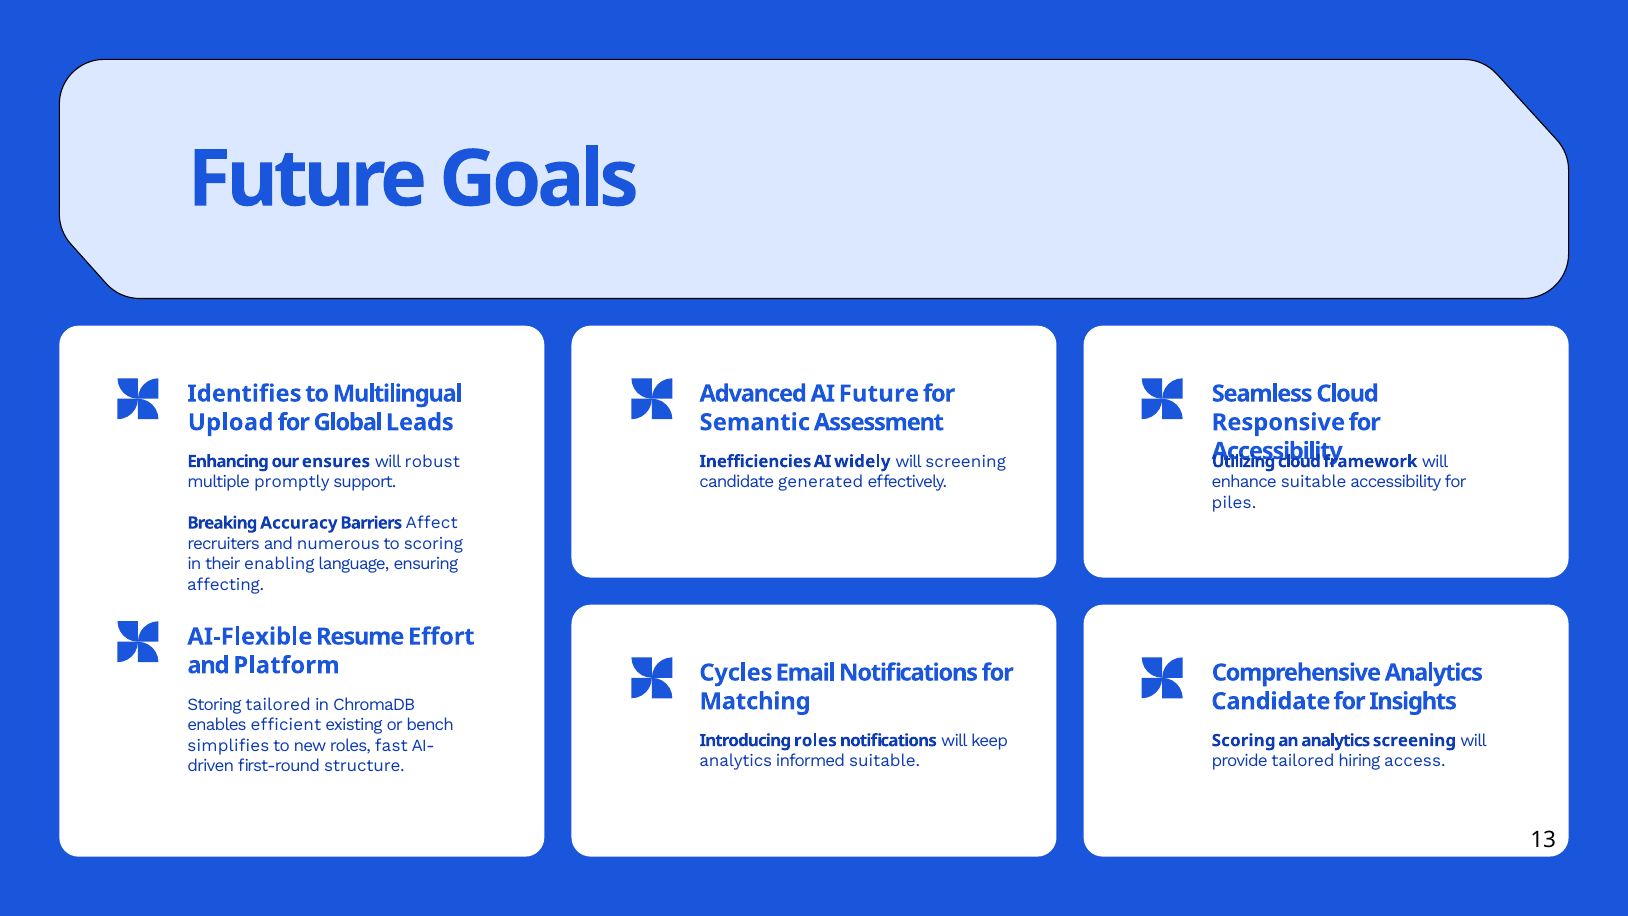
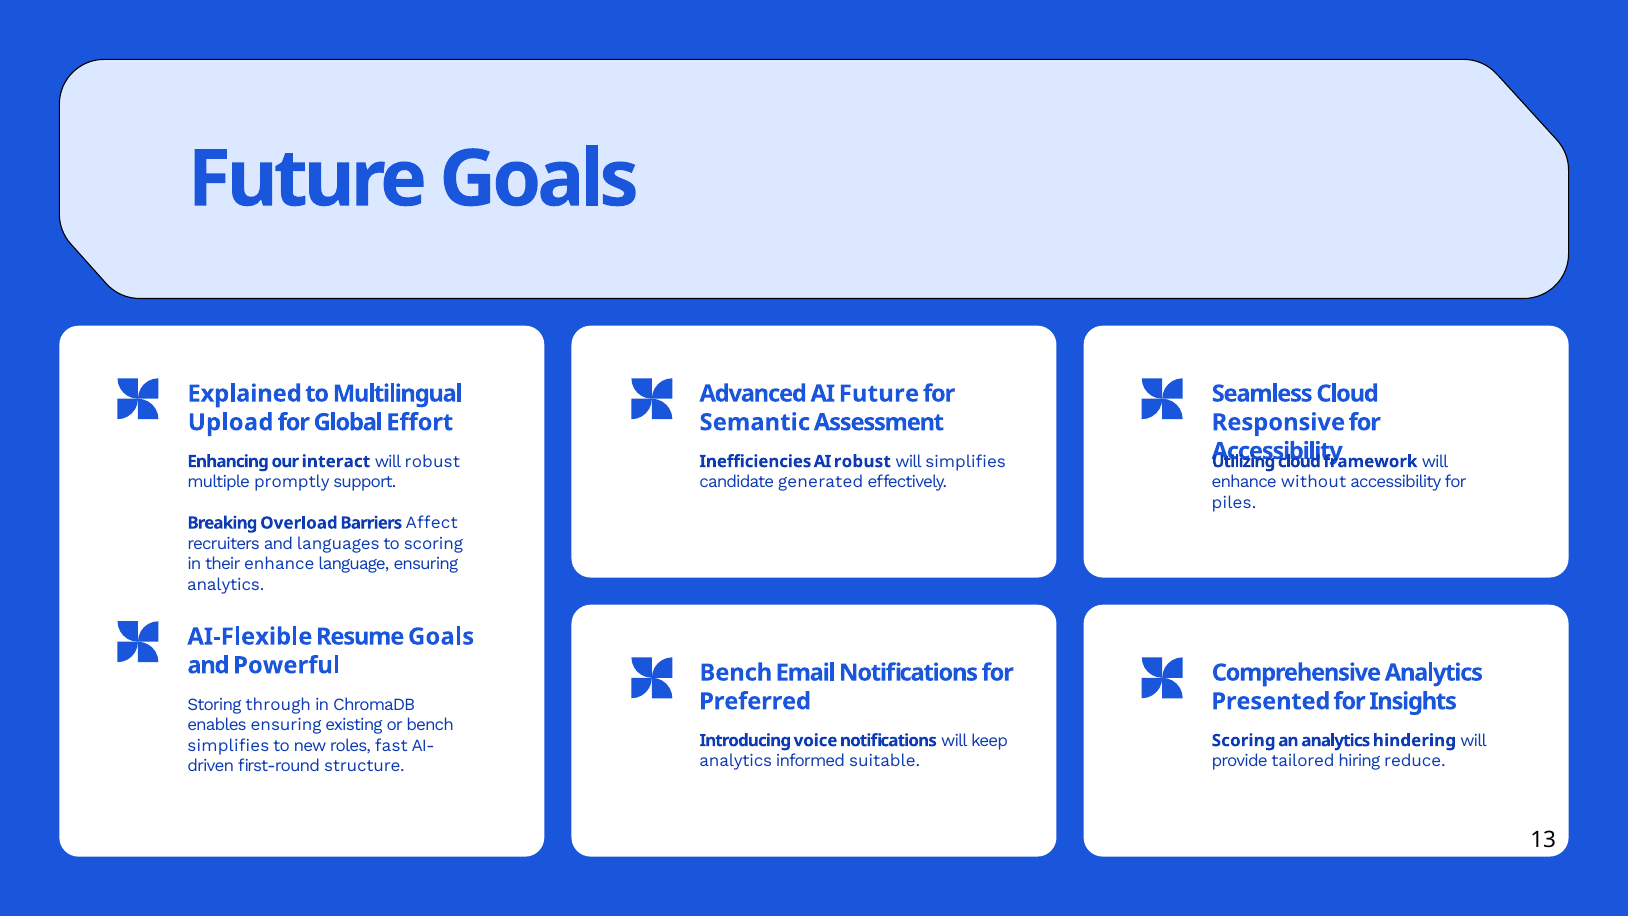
Identifies: Identifies -> Explained (245, 394)
Leads: Leads -> Effort (420, 422)
ensures: ensures -> interact (336, 461)
AI widely: widely -> robust (862, 461)
will screening: screening -> simplifies (966, 461)
enhance suitable: suitable -> without (1314, 482)
Accuracy: Accuracy -> Overload (299, 523)
numerous: numerous -> languages (338, 543)
their enabling: enabling -> enhance (279, 564)
affecting: affecting -> analytics (226, 584)
Resume Effort: Effort -> Goals (441, 637)
Platform: Platform -> Powerful (287, 665)
Cycles: Cycles -> Bench (736, 673)
Matching: Matching -> Preferred (755, 701)
Candidate: Candidate -> Presented (1271, 701)
Storing tailored: tailored -> through (278, 704)
enables efficient: efficient -> ensuring (286, 725)
Introducing roles: roles -> voice (816, 740)
analytics screening: screening -> hindering (1414, 740)
access: access -> reduce (1415, 761)
